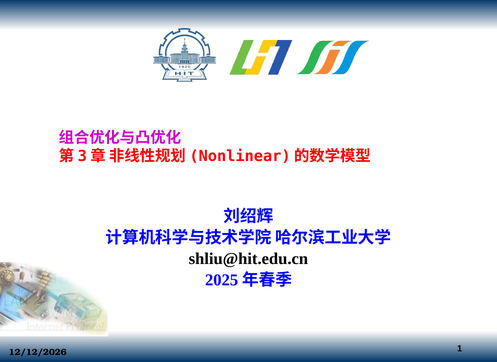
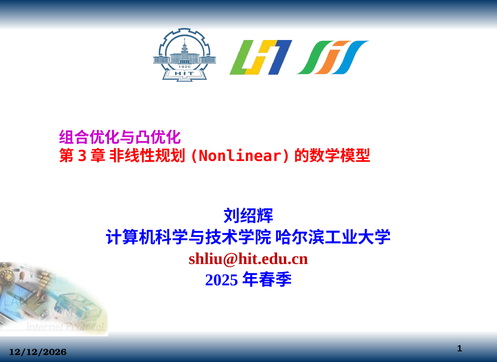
shliu@hit.edu.cn colour: black -> red (248, 259)
